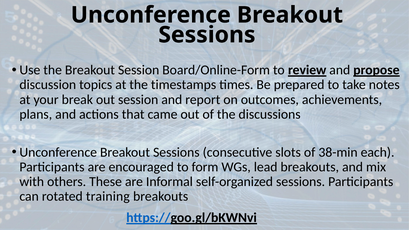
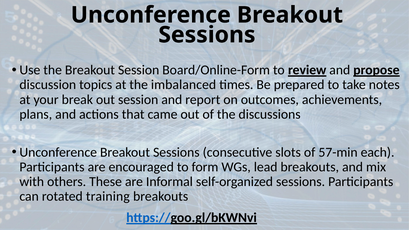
timestamps: timestamps -> imbalanced (184, 85)
38-min: 38-min -> 57-min (338, 152)
